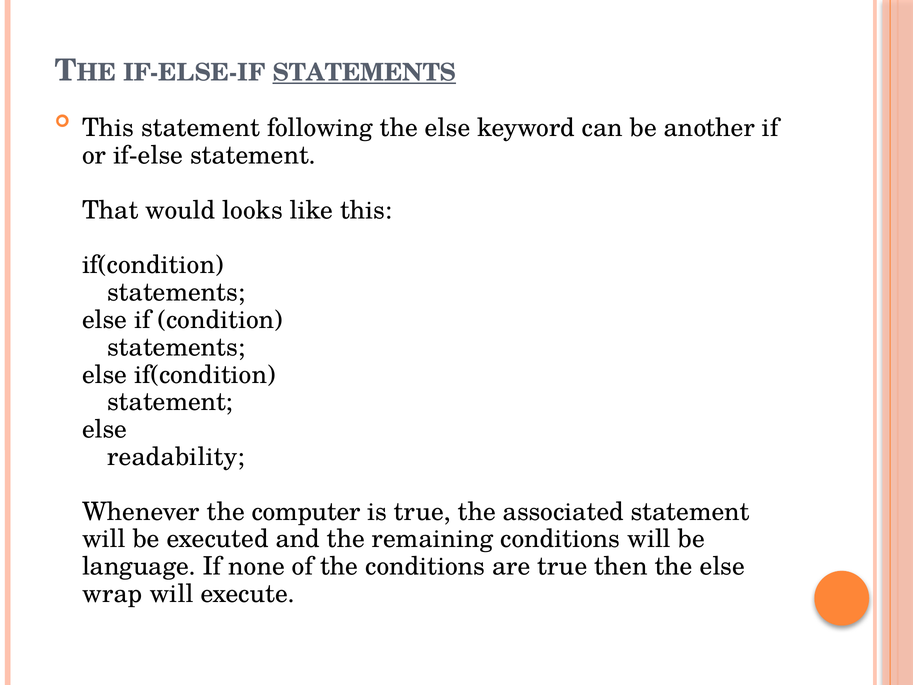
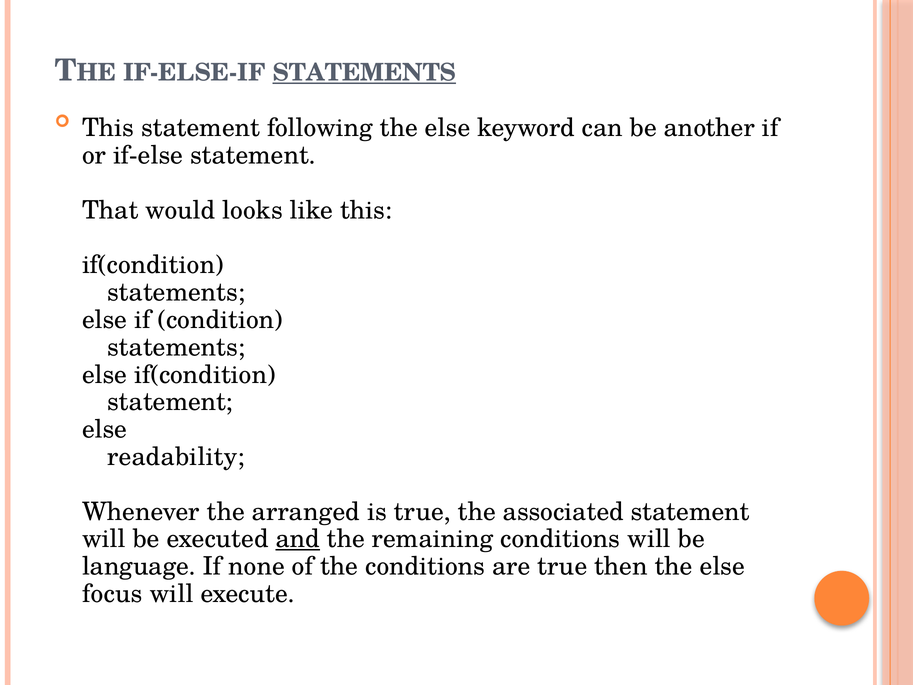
computer: computer -> arranged (306, 511)
and underline: none -> present (298, 539)
wrap: wrap -> focus (112, 594)
